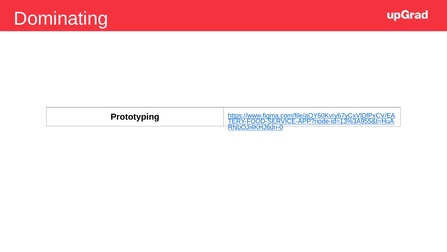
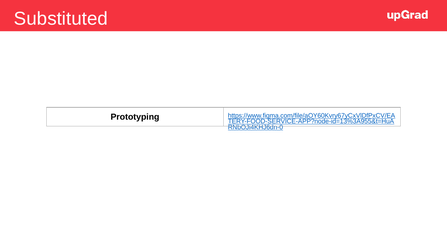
Dominating: Dominating -> Substituted (61, 19)
